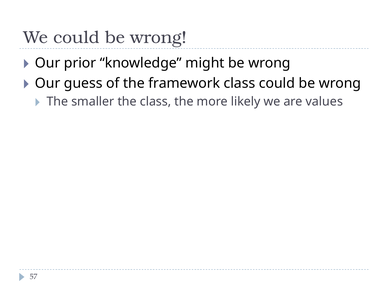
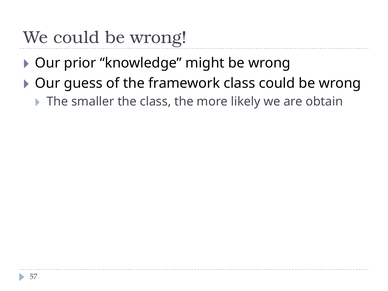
values: values -> obtain (324, 102)
